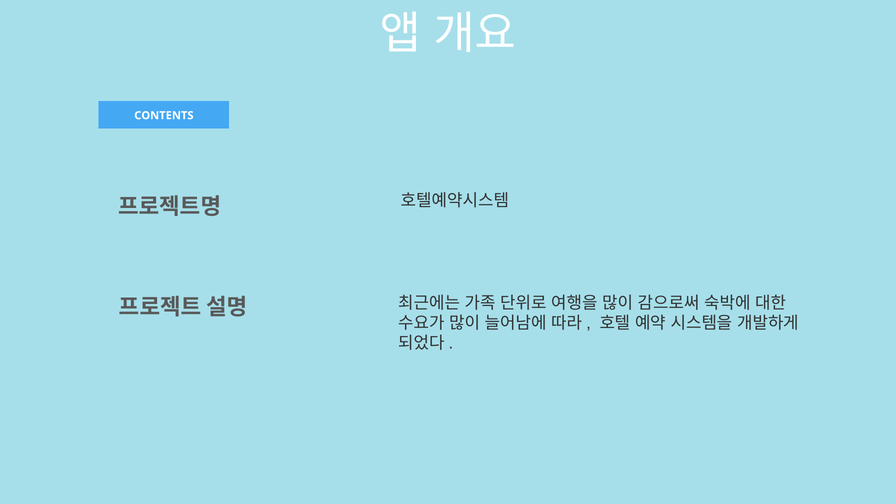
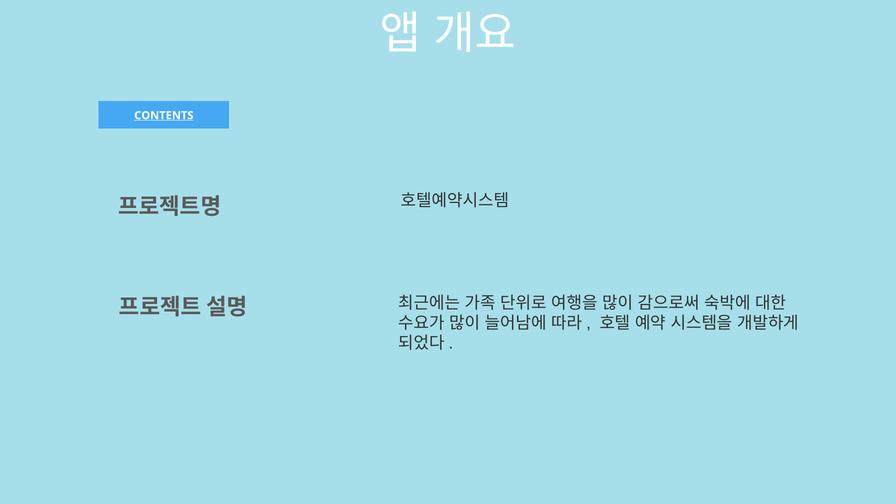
CONTENTS underline: none -> present (164, 116)
